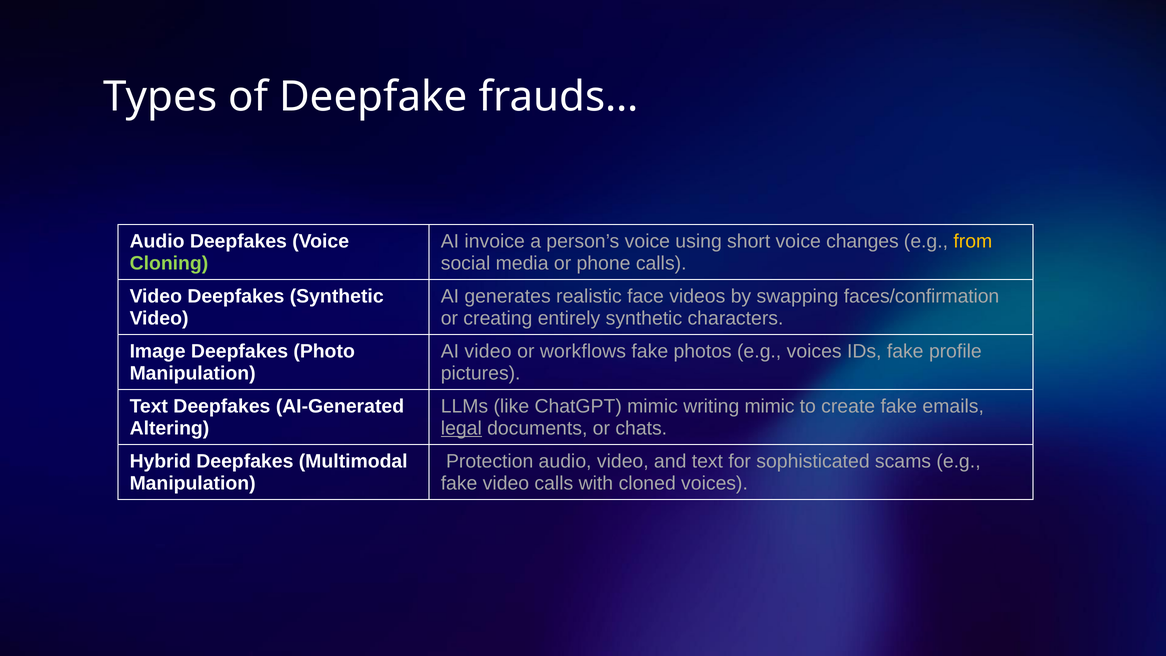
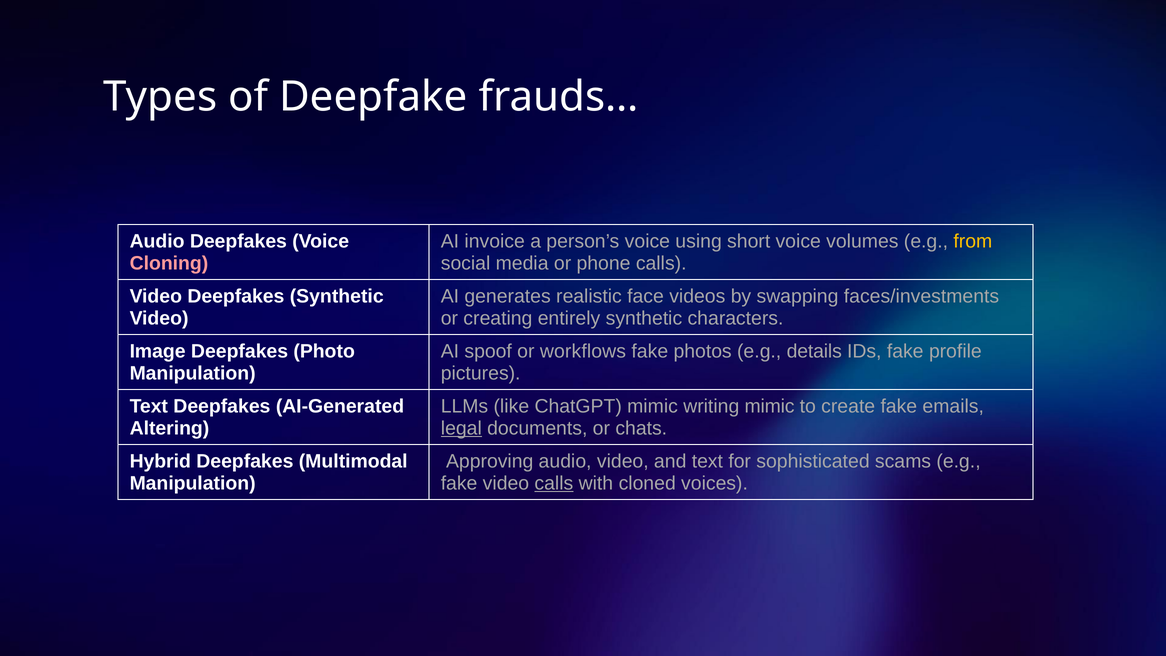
changes: changes -> volumes (862, 241)
Cloning colour: light green -> pink (169, 263)
faces/confirmation: faces/confirmation -> faces/investments (921, 296)
AI video: video -> spoof (488, 351)
e.g voices: voices -> details (814, 351)
Protection: Protection -> Approving (490, 461)
calls underline: none -> present (554, 483)
